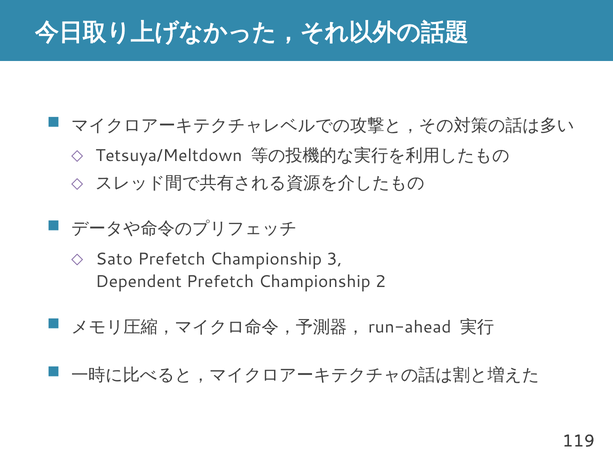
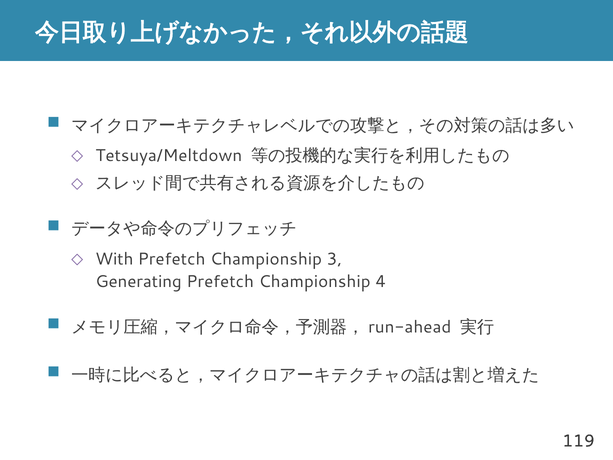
Sato: Sato -> With (114, 259)
Dependent: Dependent -> Generating (139, 281)
2: 2 -> 4 (381, 281)
